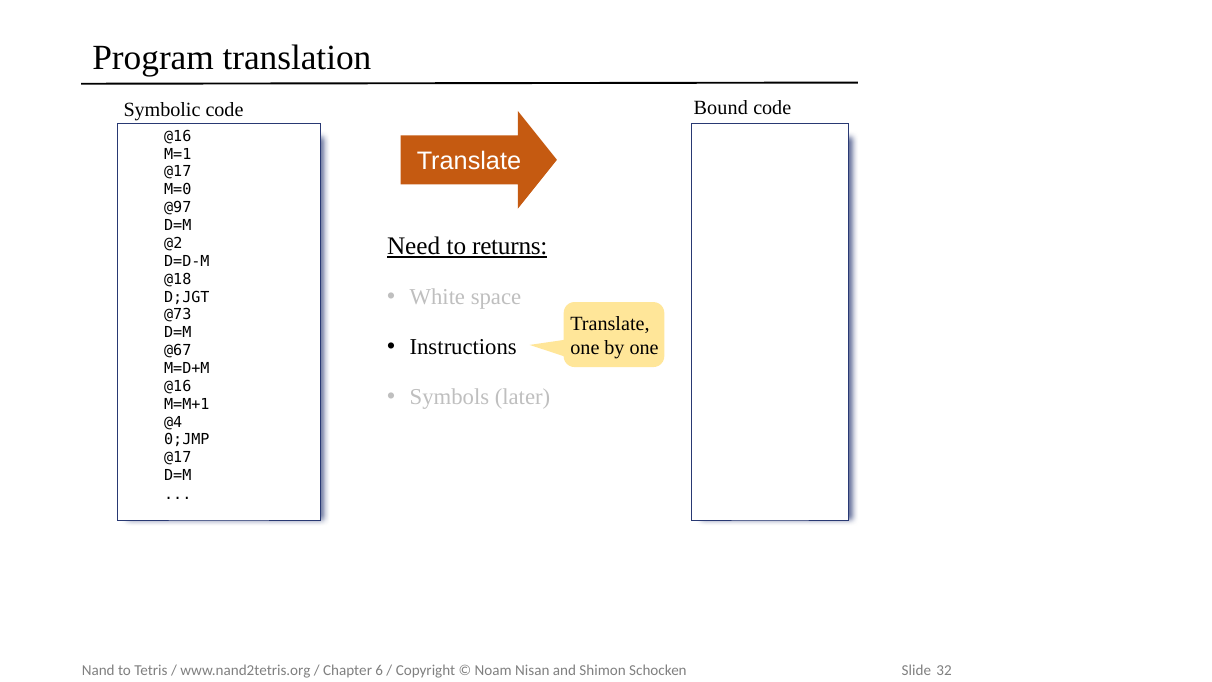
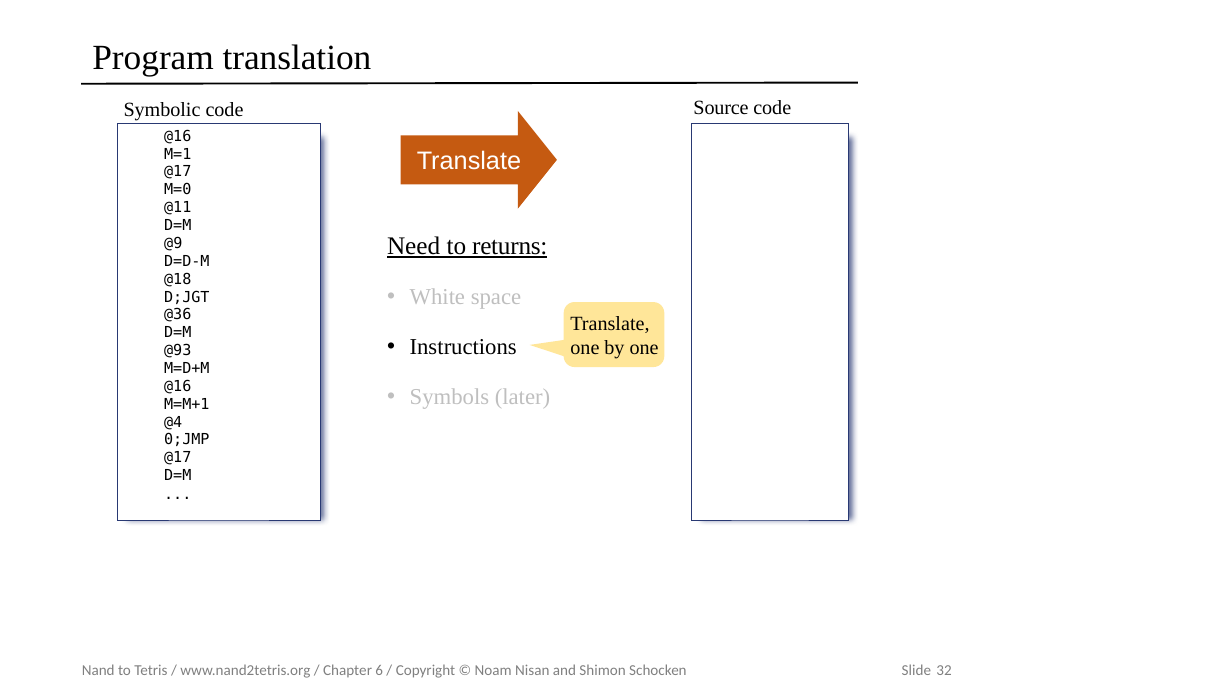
Bound: Bound -> Source (721, 108)
@97: @97 -> @11 (178, 208)
@2: @2 -> @9 (173, 243)
@73: @73 -> @36 (178, 315)
@67: @67 -> @93 (178, 350)
